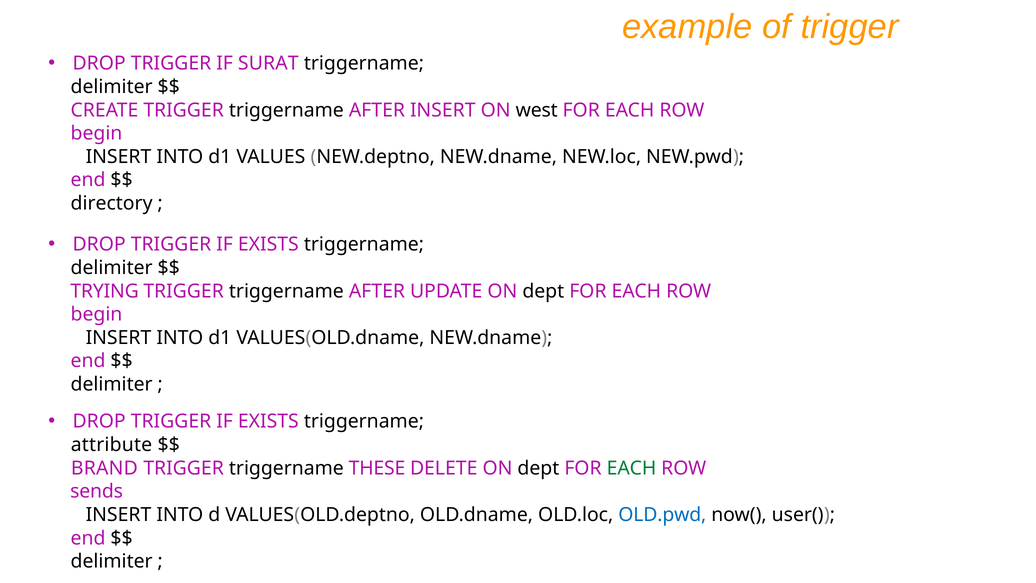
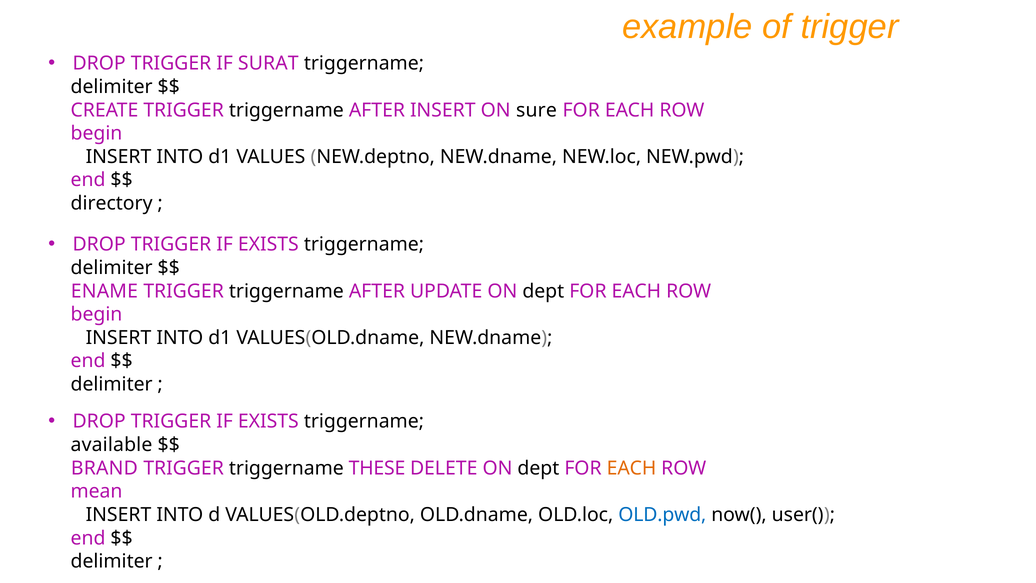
west: west -> sure (536, 110)
TRYING: TRYING -> ENAME (104, 291)
attribute: attribute -> available (111, 445)
EACH colour: green -> orange (632, 468)
sends: sends -> mean (97, 491)
